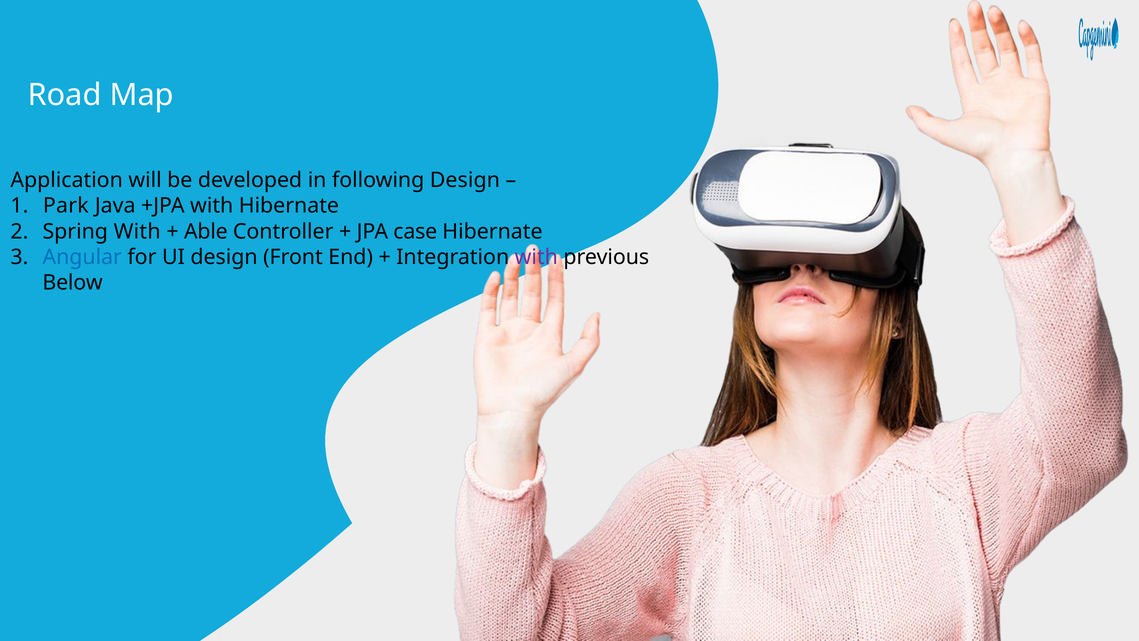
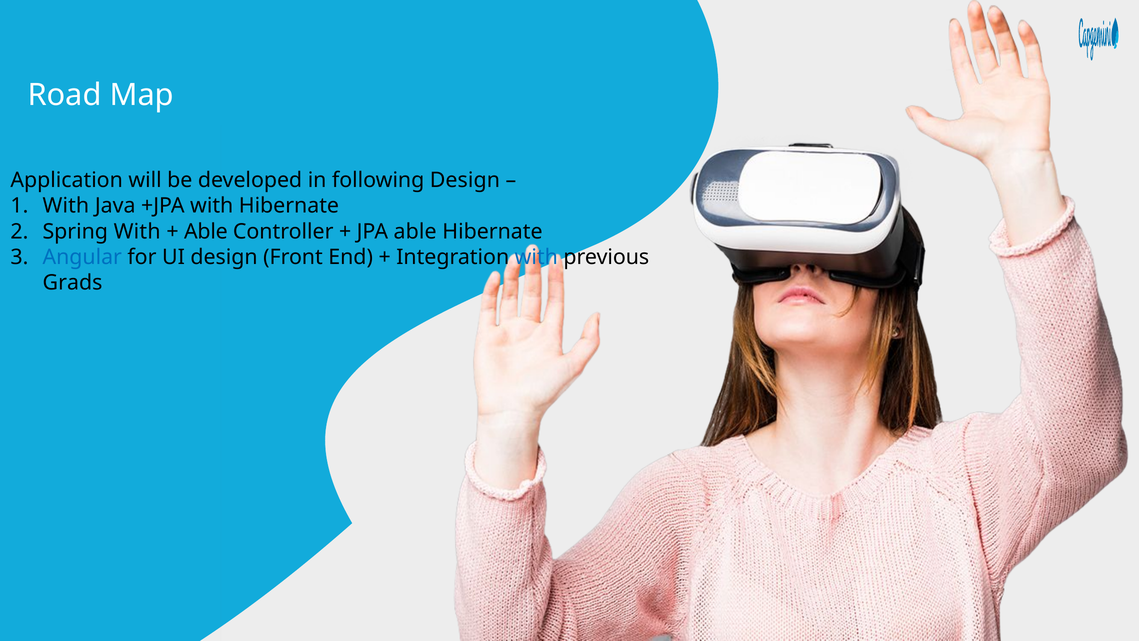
Park: Park -> With (66, 206)
JPA case: case -> able (415, 231)
with colour: purple -> blue (536, 257)
Below: Below -> Grads (72, 283)
